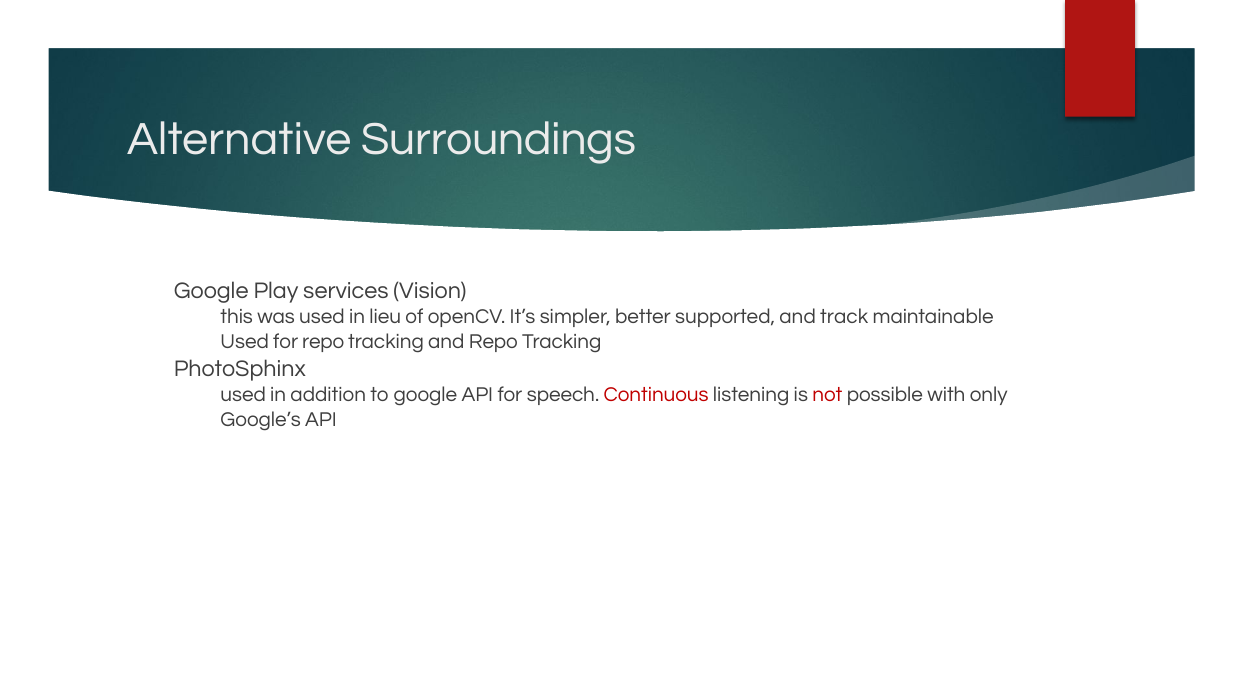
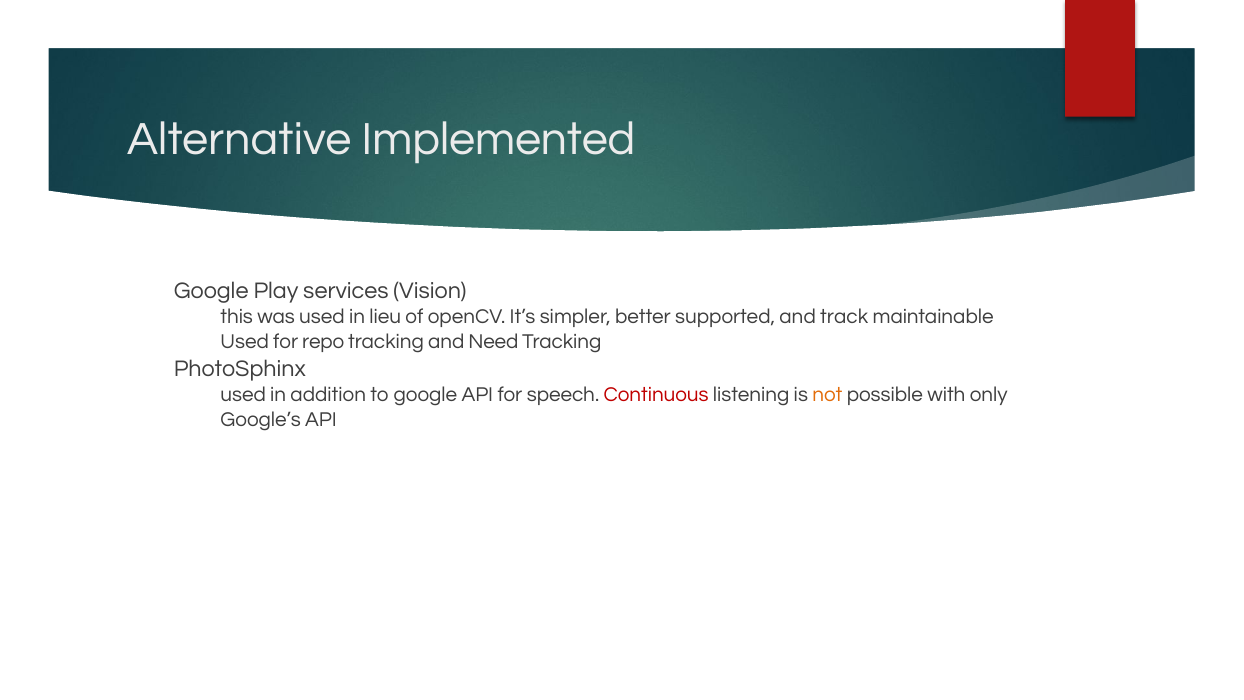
Surroundings: Surroundings -> Implemented (498, 139)
and Repo: Repo -> Need (493, 342)
not colour: red -> orange (827, 395)
